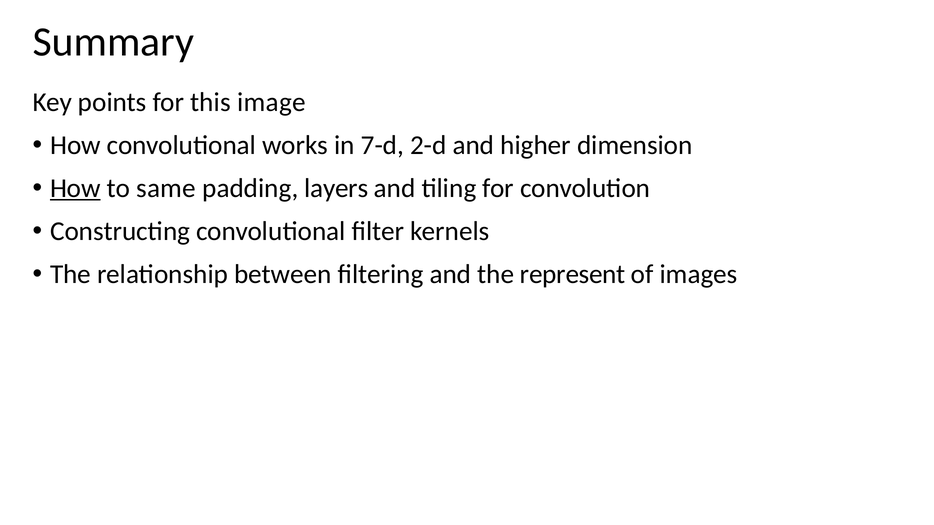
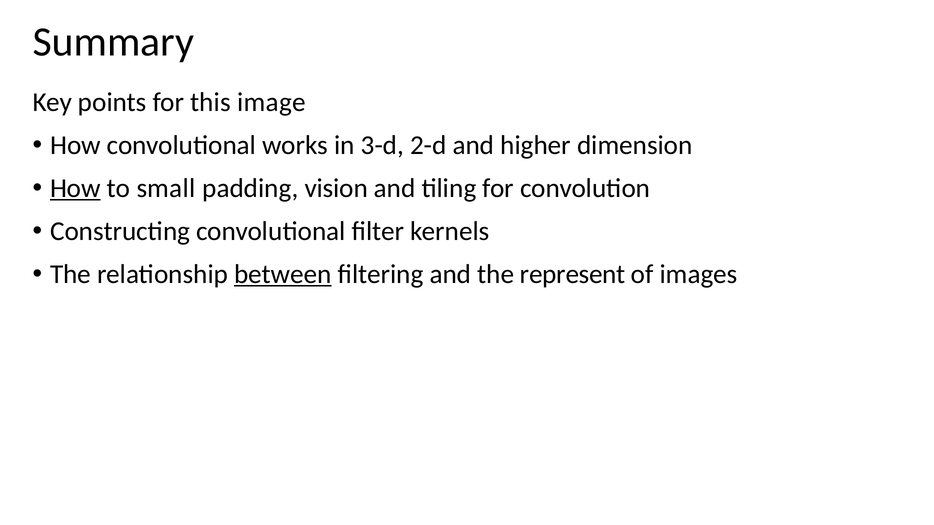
7-d: 7-d -> 3-d (382, 145)
same: same -> small (166, 188)
layers: layers -> vision (336, 188)
between underline: none -> present (283, 274)
